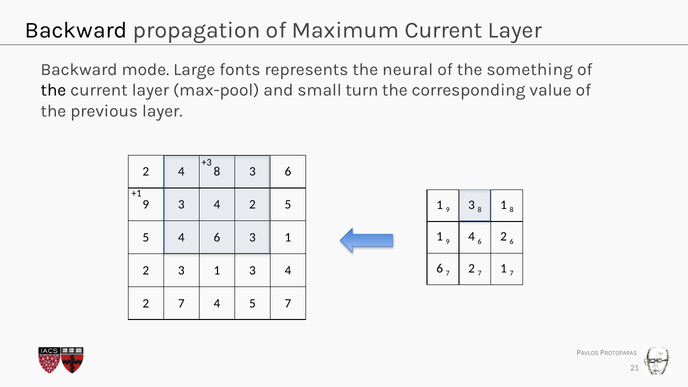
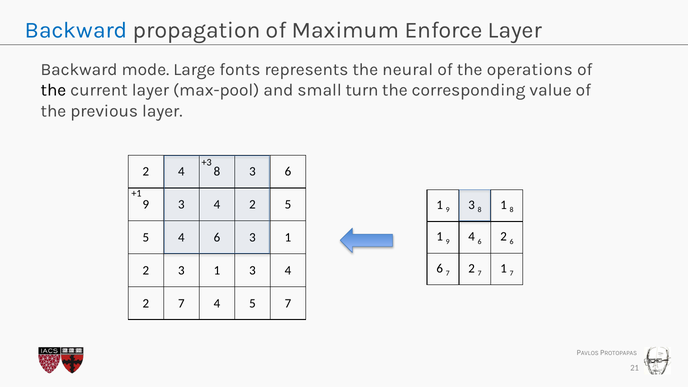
Backward colour: black -> blue (76, 30)
Maximum Current: Current -> Enforce (444, 30)
something: something -> operations (530, 70)
